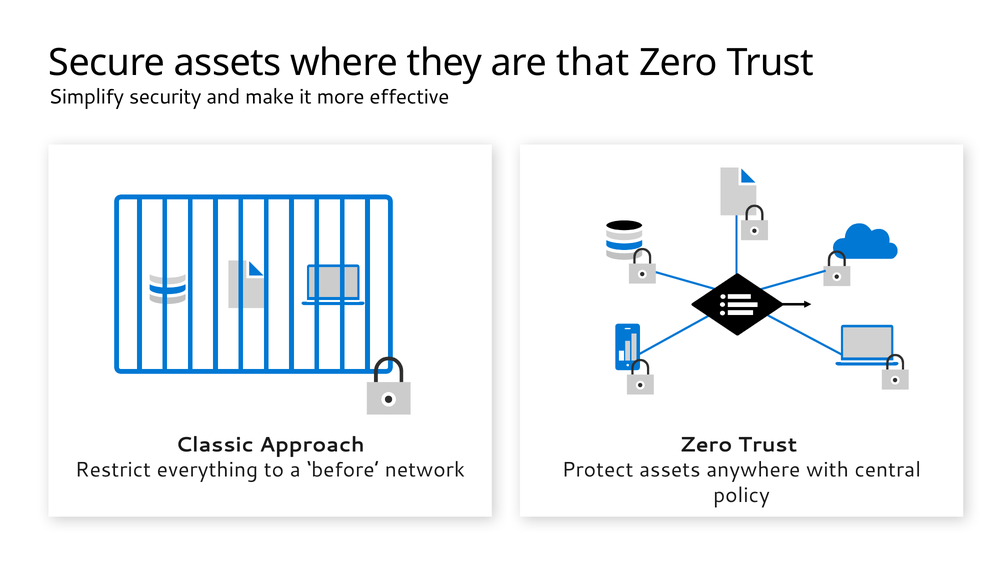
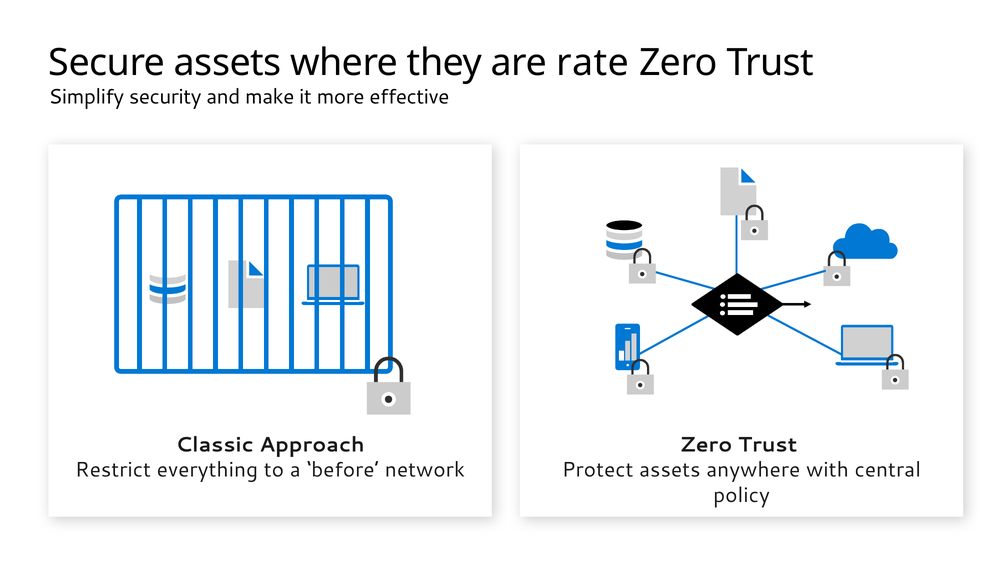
that: that -> rate (593, 63)
